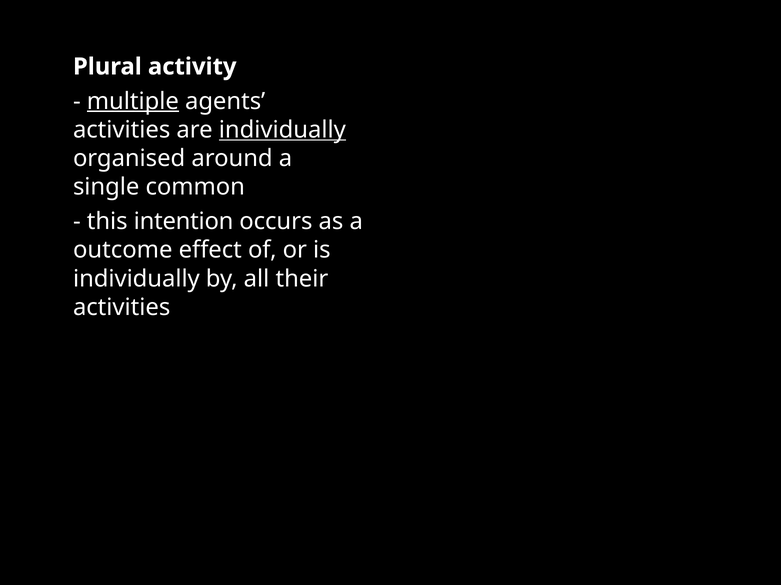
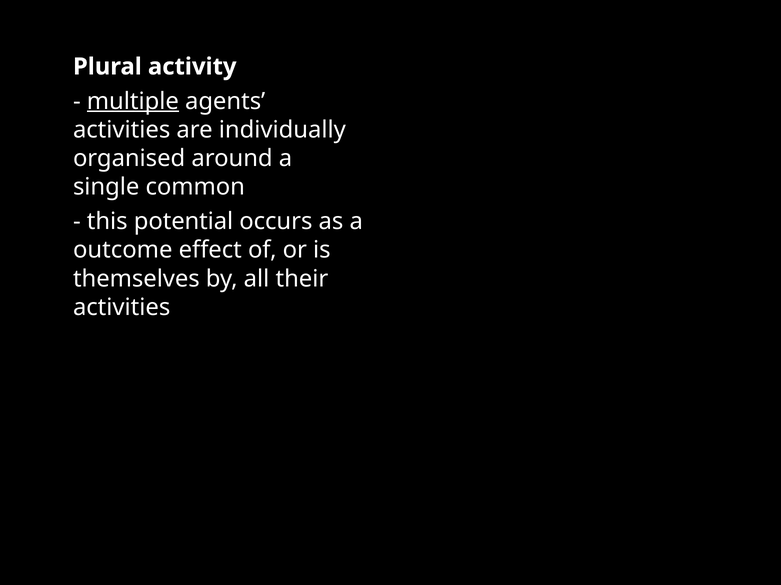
individually underline: present -> none (282, 130)
intention: intention -> potential (184, 222)
individually: individually -> themselves (136, 279)
